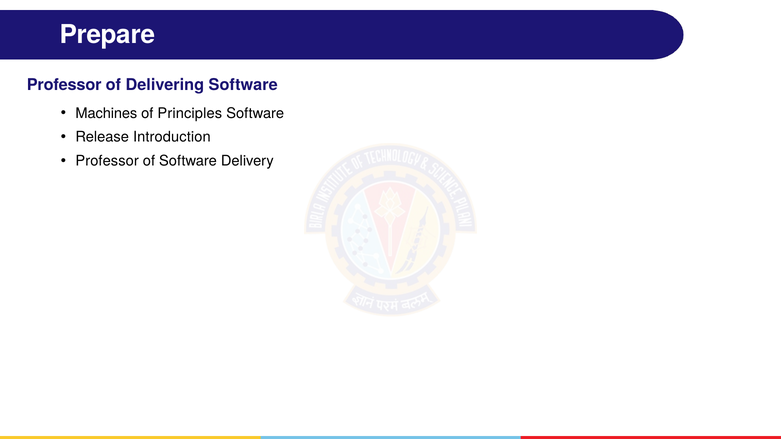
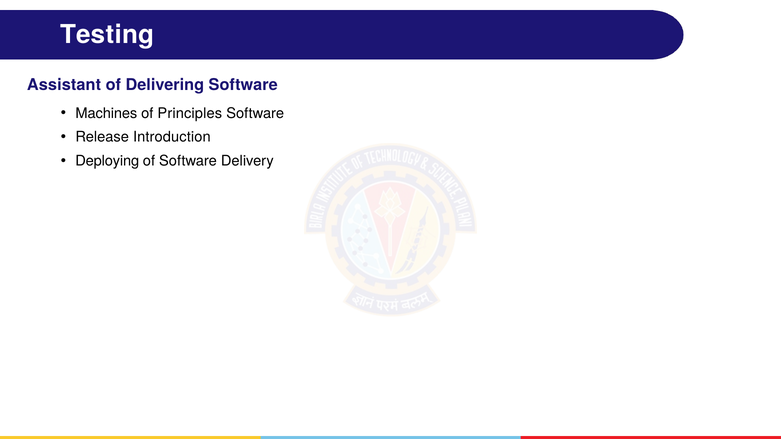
Prepare: Prepare -> Testing (107, 35)
Professor: Professor -> Assistant (64, 85)
Professor: Professor -> Deploying (107, 161)
